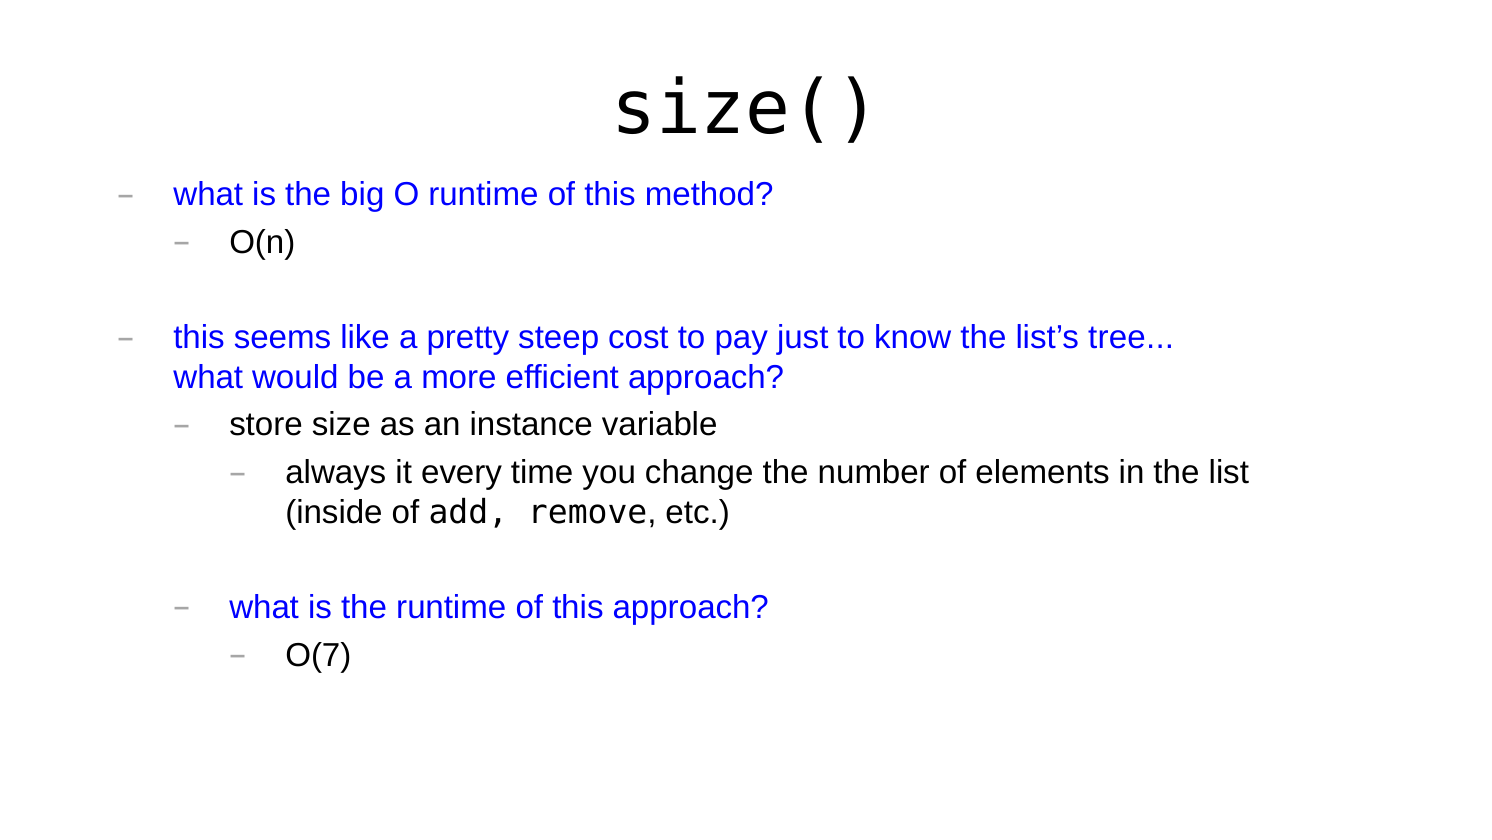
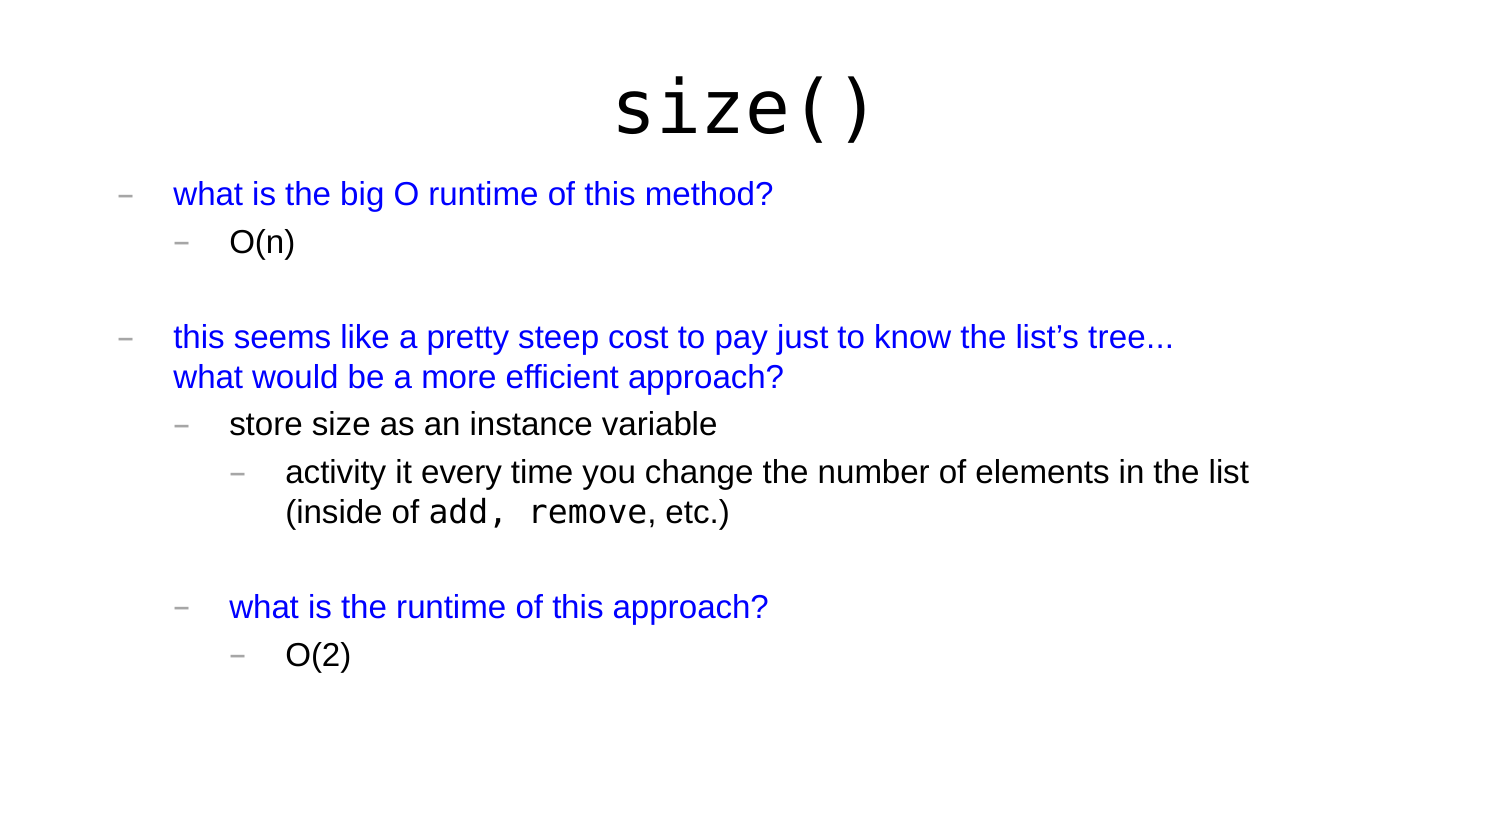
always: always -> activity (336, 472)
O(7: O(7 -> O(2 (318, 655)
